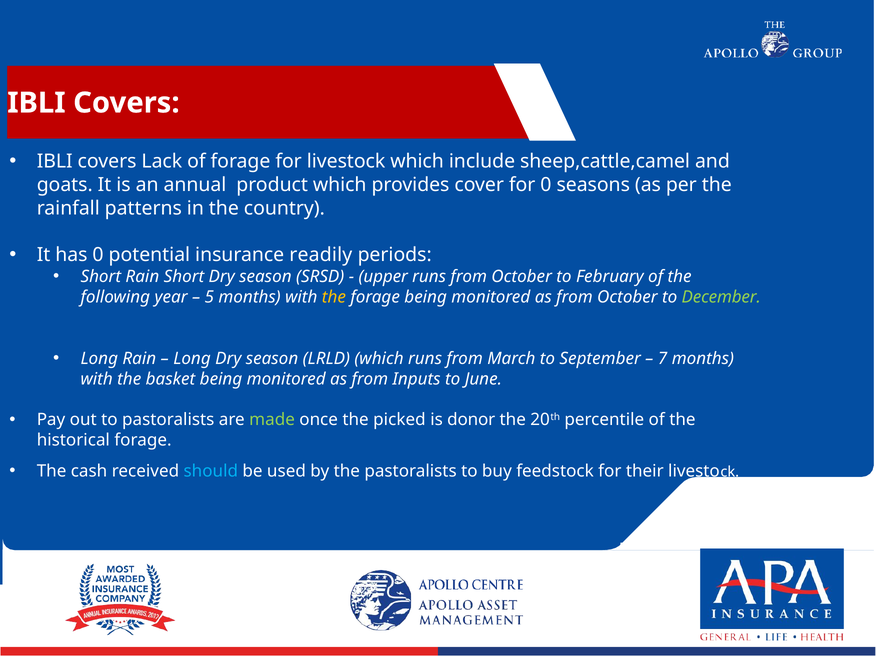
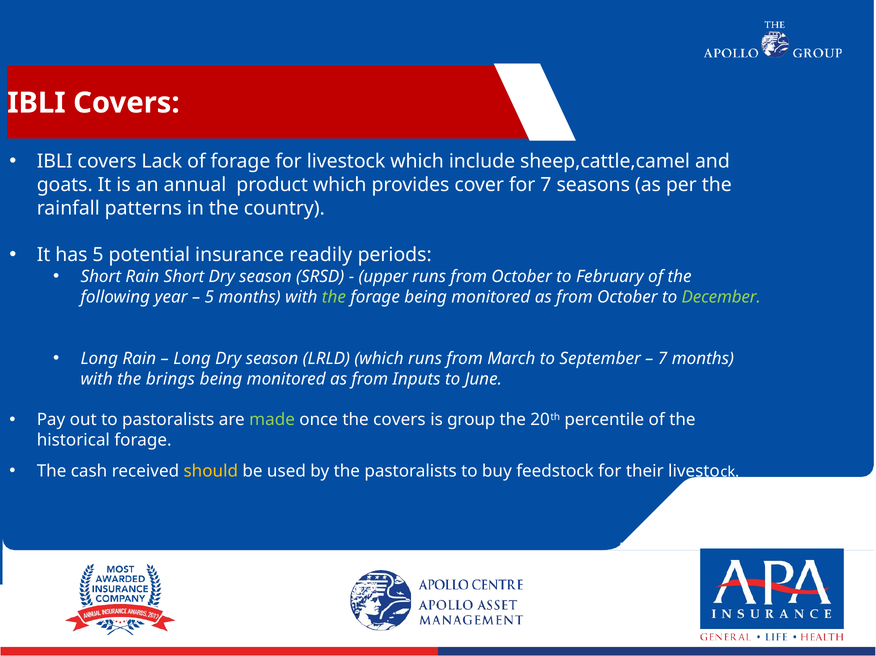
for 0: 0 -> 7 (546, 185)
has 0: 0 -> 5 (98, 255)
the colour: yellow -> light green (334, 297)
basket: basket -> brings (170, 379)
the picked: picked -> covers (399, 420)
donor: donor -> group (471, 420)
should colour: light blue -> yellow (211, 471)
